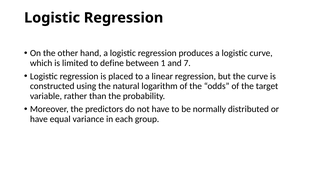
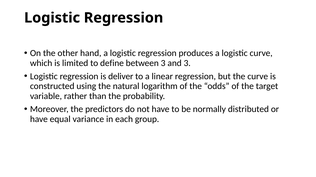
between 1: 1 -> 3 (163, 63)
and 7: 7 -> 3 (187, 63)
placed: placed -> deliver (121, 77)
